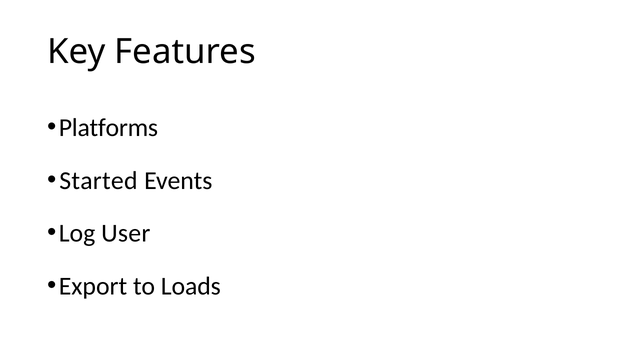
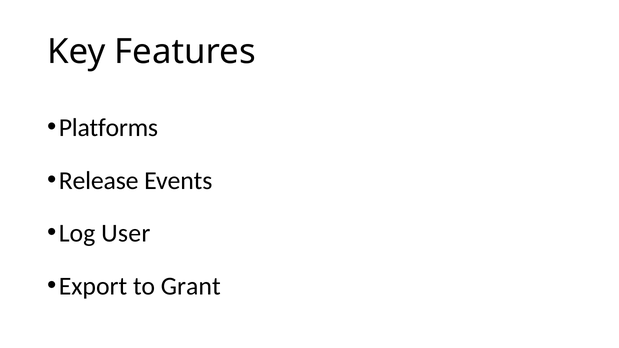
Started: Started -> Release (99, 181)
Loads: Loads -> Grant (191, 286)
